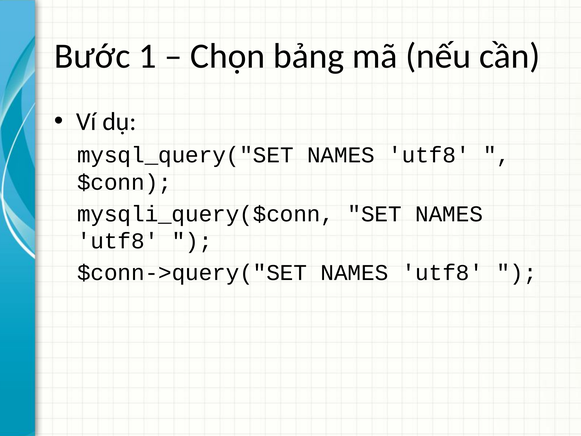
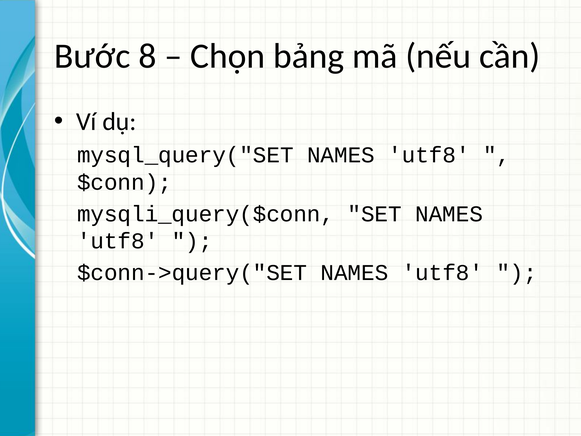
1: 1 -> 8 (147, 56)
